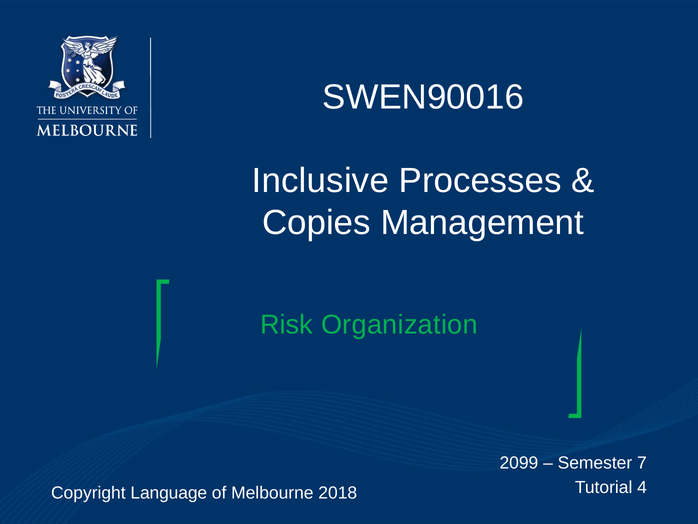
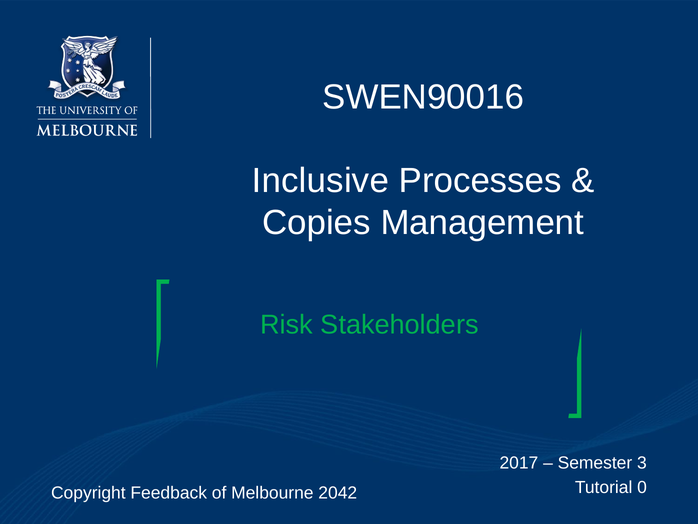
Organization: Organization -> Stakeholders (400, 324)
2099: 2099 -> 2017 (519, 463)
7: 7 -> 3 (642, 463)
4: 4 -> 0 (642, 487)
Language: Language -> Feedback (169, 493)
2018: 2018 -> 2042 (338, 493)
